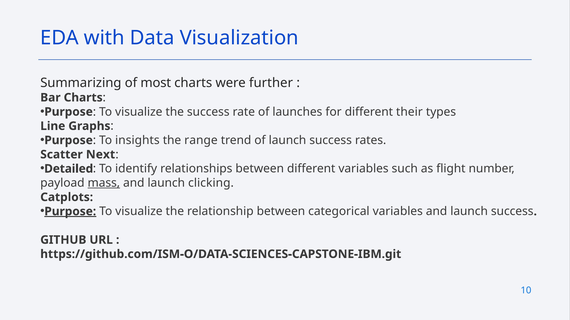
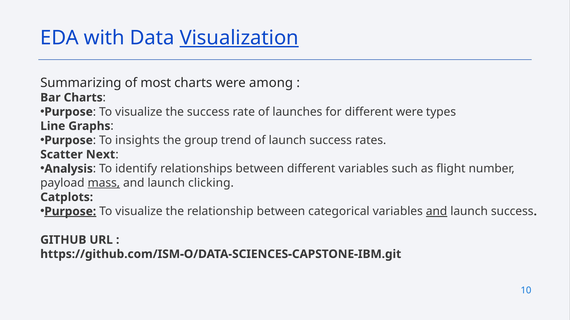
Visualization underline: none -> present (239, 38)
further: further -> among (271, 83)
different their: their -> were (410, 112)
range: range -> group (201, 141)
Detailed: Detailed -> Analysis (69, 169)
and underline: none -> present (437, 212)
